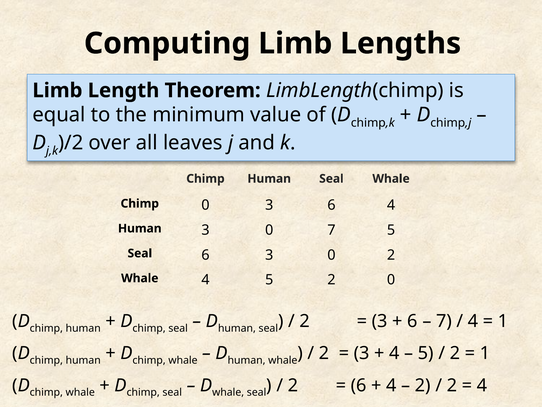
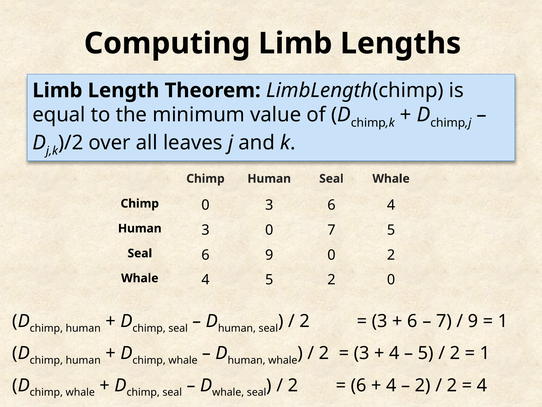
6 3: 3 -> 9 (269, 255)
4: 4 -> 9 (473, 321)
